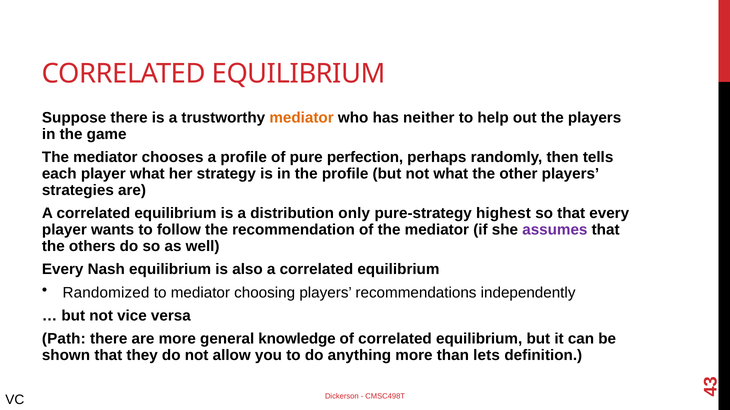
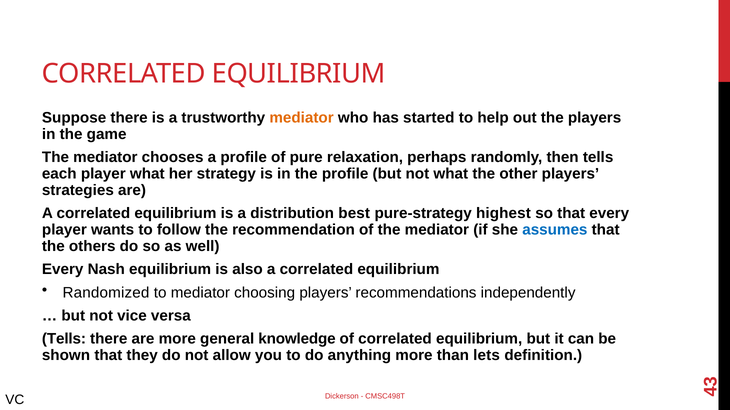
neither: neither -> started (429, 118)
perfection: perfection -> relaxation (365, 158)
only: only -> best (354, 214)
assumes colour: purple -> blue (555, 230)
Path: Path -> Tells (64, 339)
